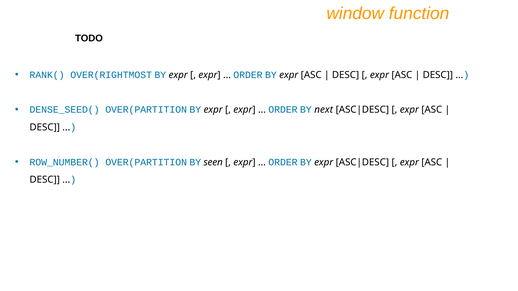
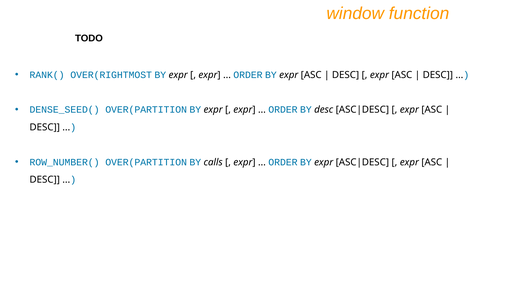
BY next: next -> desc (324, 110)
seen: seen -> calls (213, 162)
